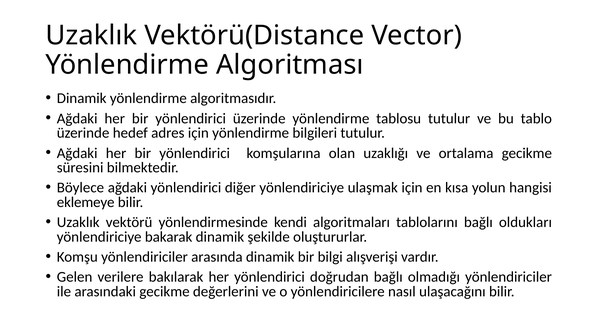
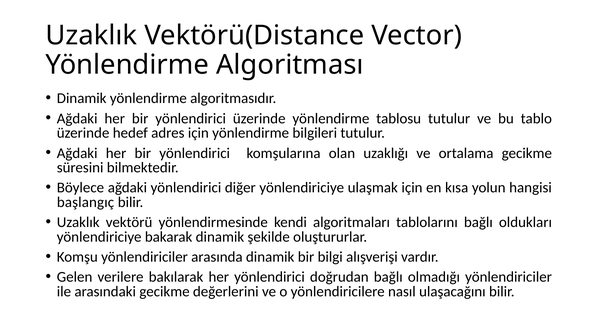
eklemeye: eklemeye -> başlangıç (86, 202)
